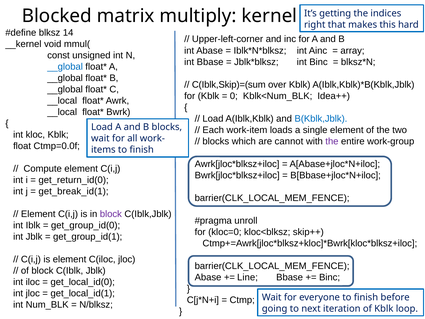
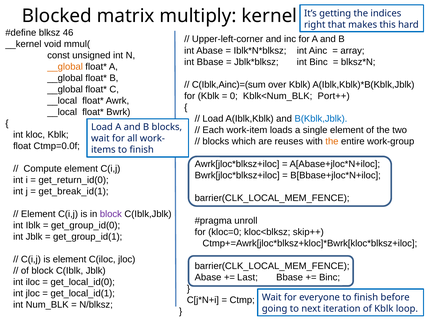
14: 14 -> 46 (68, 33)
__global colour: blue -> orange (65, 67)
C(Iblk,Skip)=(sum: C(Iblk,Skip)=(sum -> C(Iblk,Ainc)=(sum (229, 84)
Idea++: Idea++ -> Port++ (334, 96)
cannot: cannot -> reuses (289, 141)
the colour: purple -> orange (332, 141)
Line: Line -> Last (247, 277)
